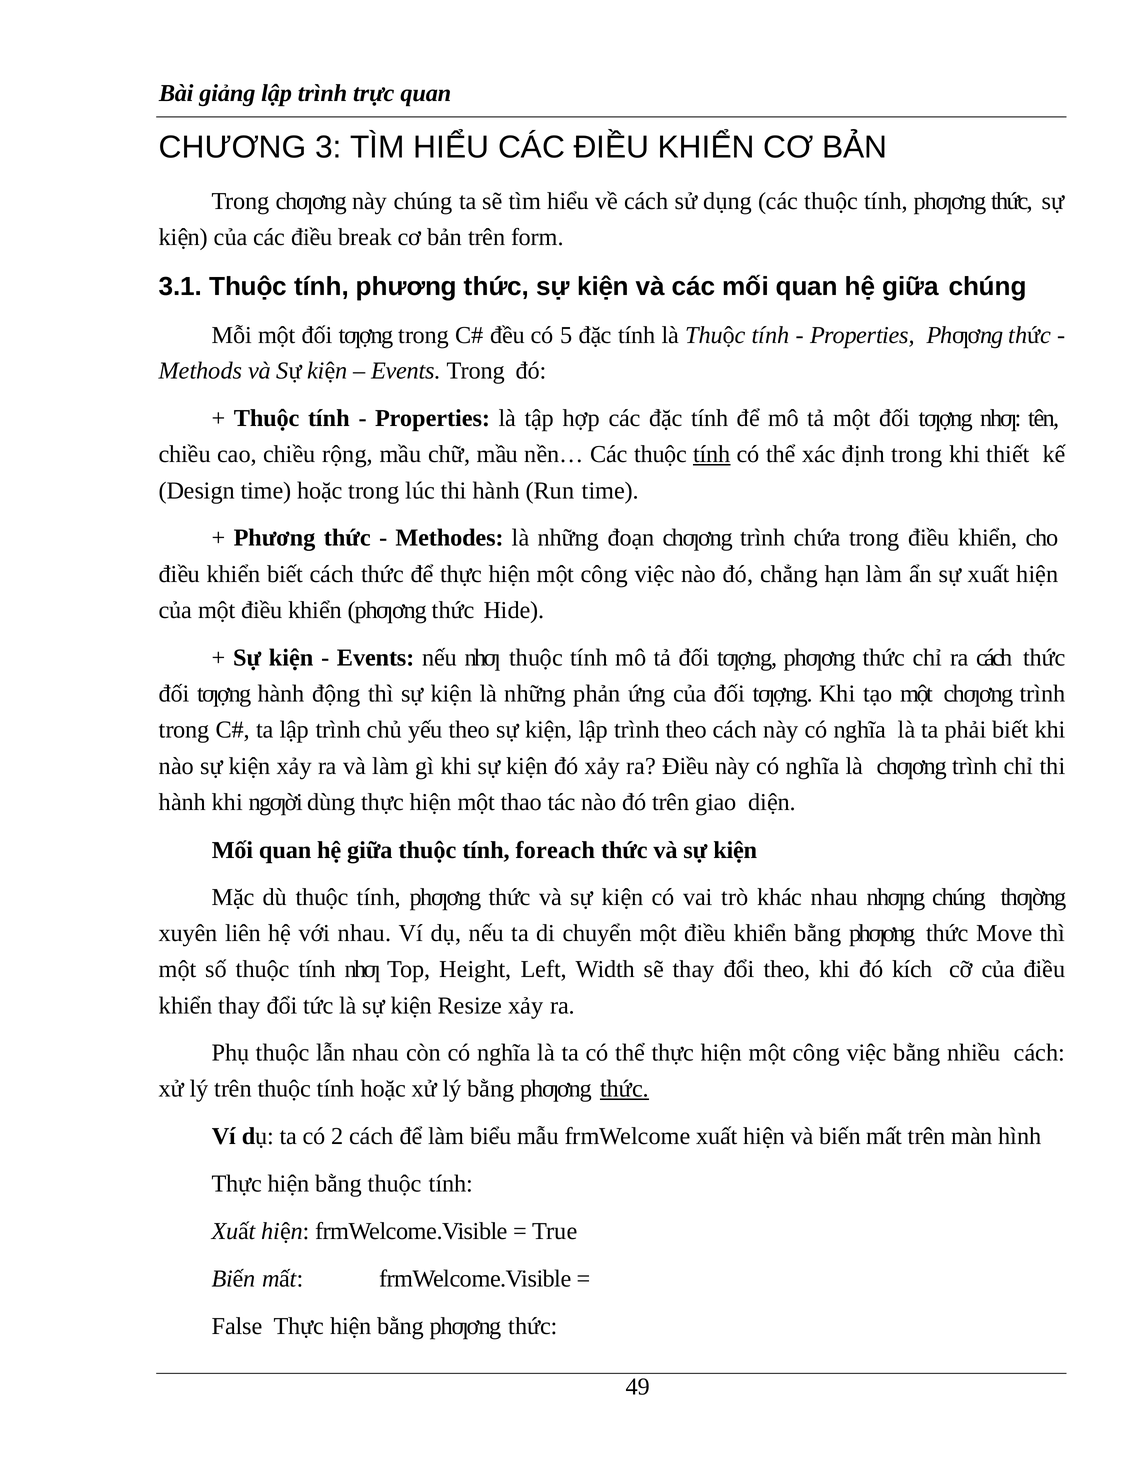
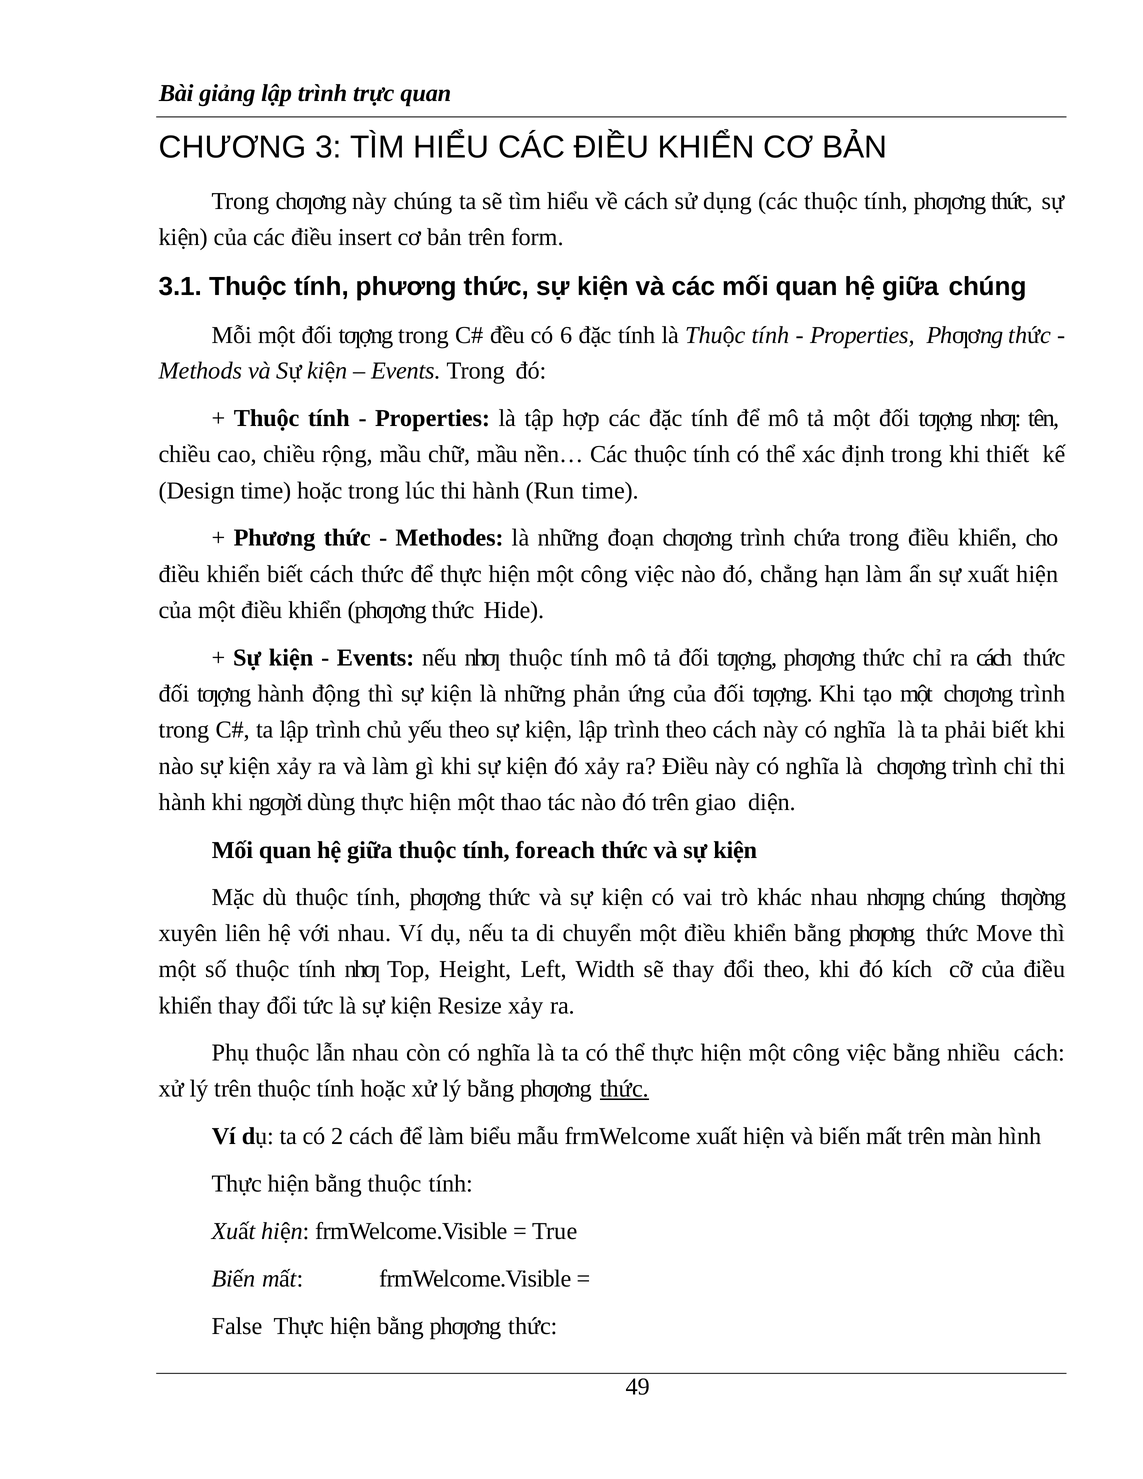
break: break -> insert (365, 237)
5: 5 -> 6 (566, 335)
tính underline: present -> none (712, 454)
